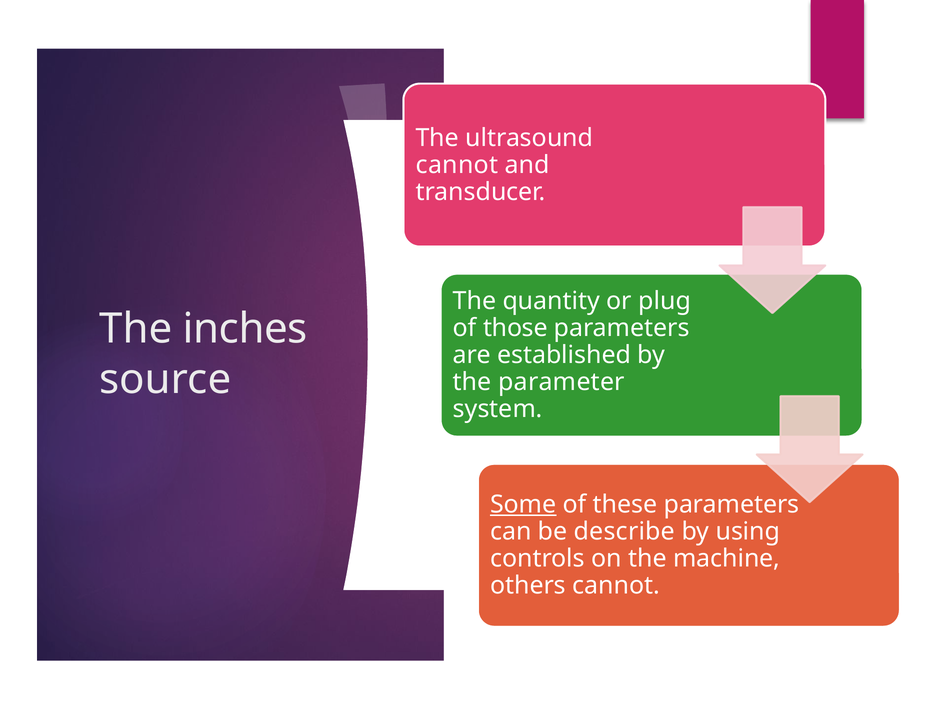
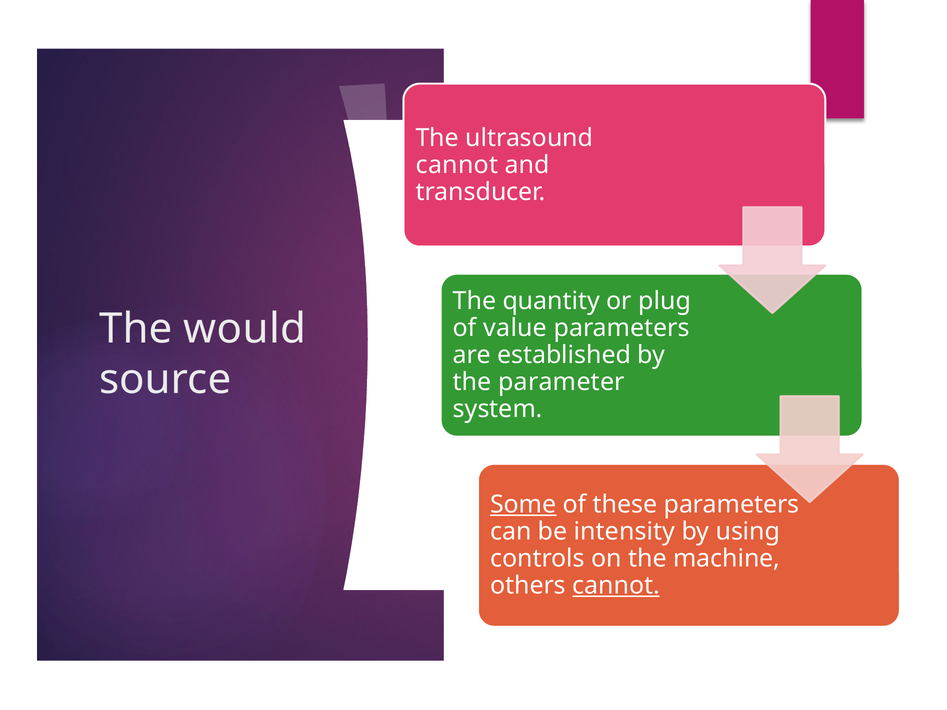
inches: inches -> would (245, 329)
those: those -> value (515, 328)
describe: describe -> intensity (624, 532)
cannot underline: none -> present (616, 586)
